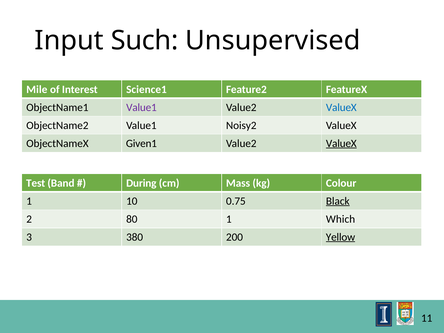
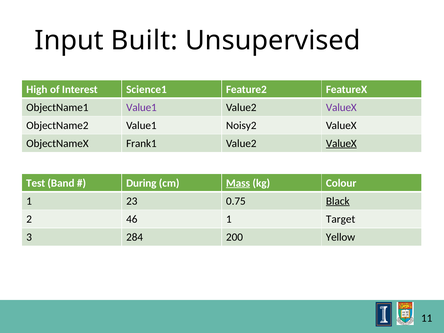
Such: Such -> Built (144, 41)
Mile: Mile -> High (37, 89)
ValueX colour: blue -> purple (341, 107)
Given1: Given1 -> Frank1 (141, 143)
Mass underline: none -> present (238, 183)
10: 10 -> 23 (132, 201)
80: 80 -> 46 (132, 219)
Which: Which -> Target (341, 219)
380: 380 -> 284 (135, 237)
Yellow underline: present -> none (340, 237)
